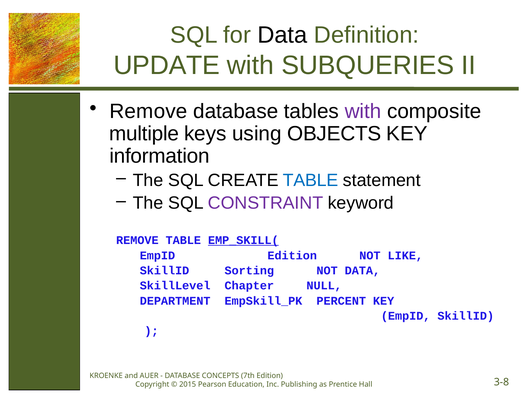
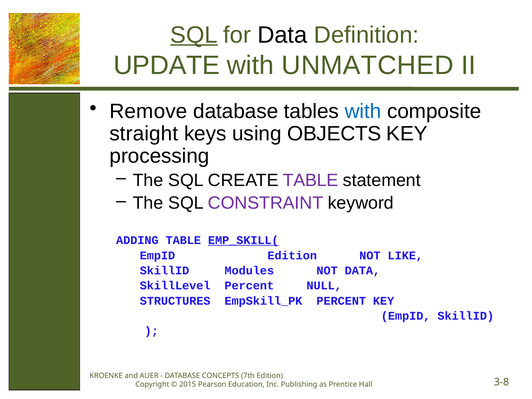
SQL underline: none -> present (194, 35)
SUBQUERIES: SUBQUERIES -> UNMATCHED (368, 65)
with colour: purple -> blue (363, 111)
multiple: multiple -> straight (144, 134)
information: information -> processing (159, 156)
TABLE colour: blue -> purple (311, 180)
REMOVE: REMOVE -> ADDING (137, 240)
Sorting: Sorting -> Modules (249, 271)
SkillLevel Chapter: Chapter -> Percent (249, 286)
DEPARTMENT: DEPARTMENT -> STRUCTURES (175, 301)
